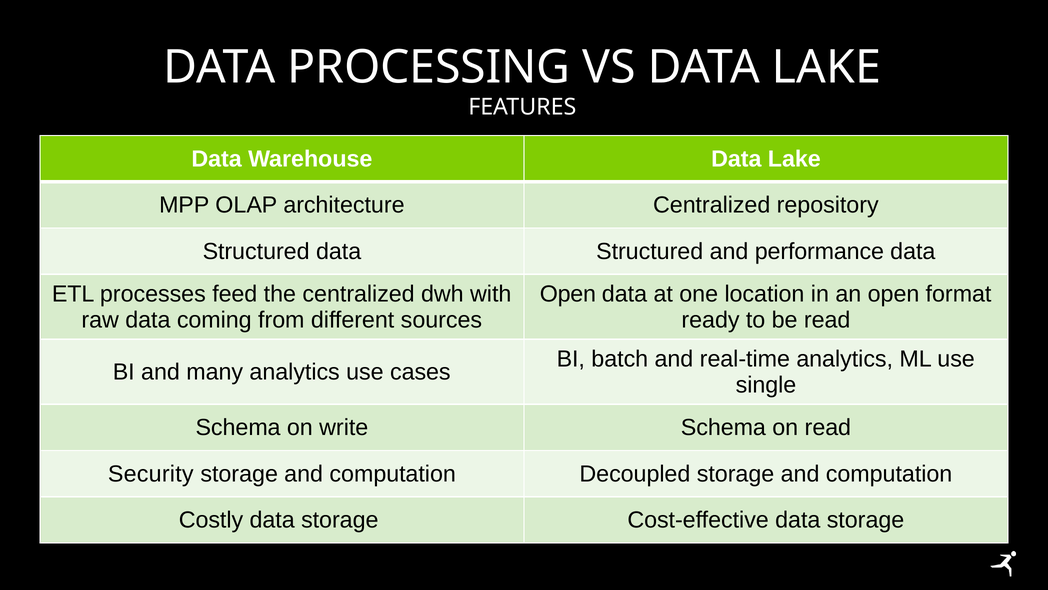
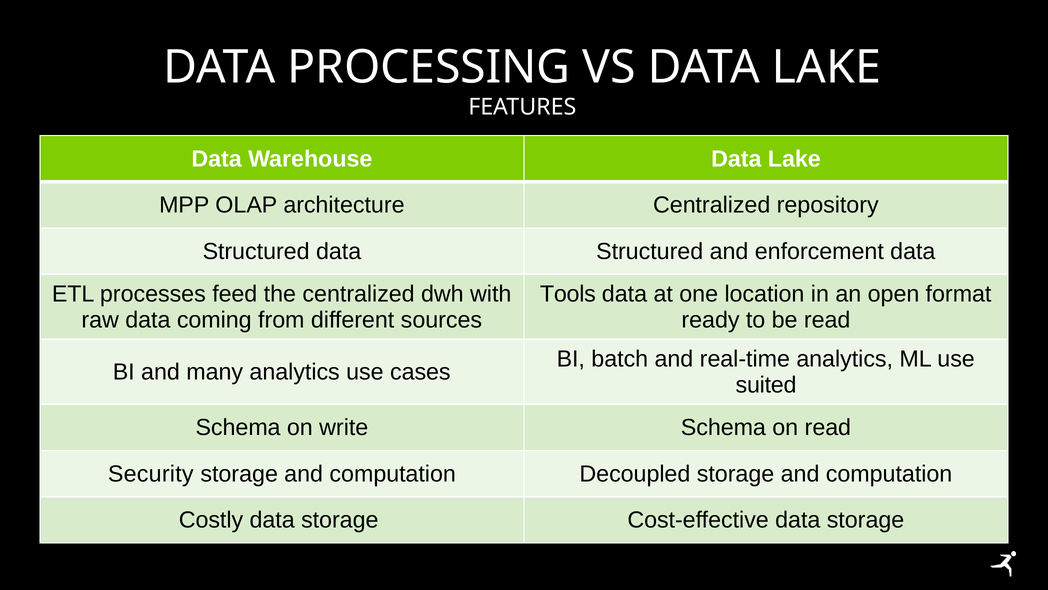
performance: performance -> enforcement (819, 251)
Open: Open -> Tools (568, 294)
single: single -> suited (766, 385)
